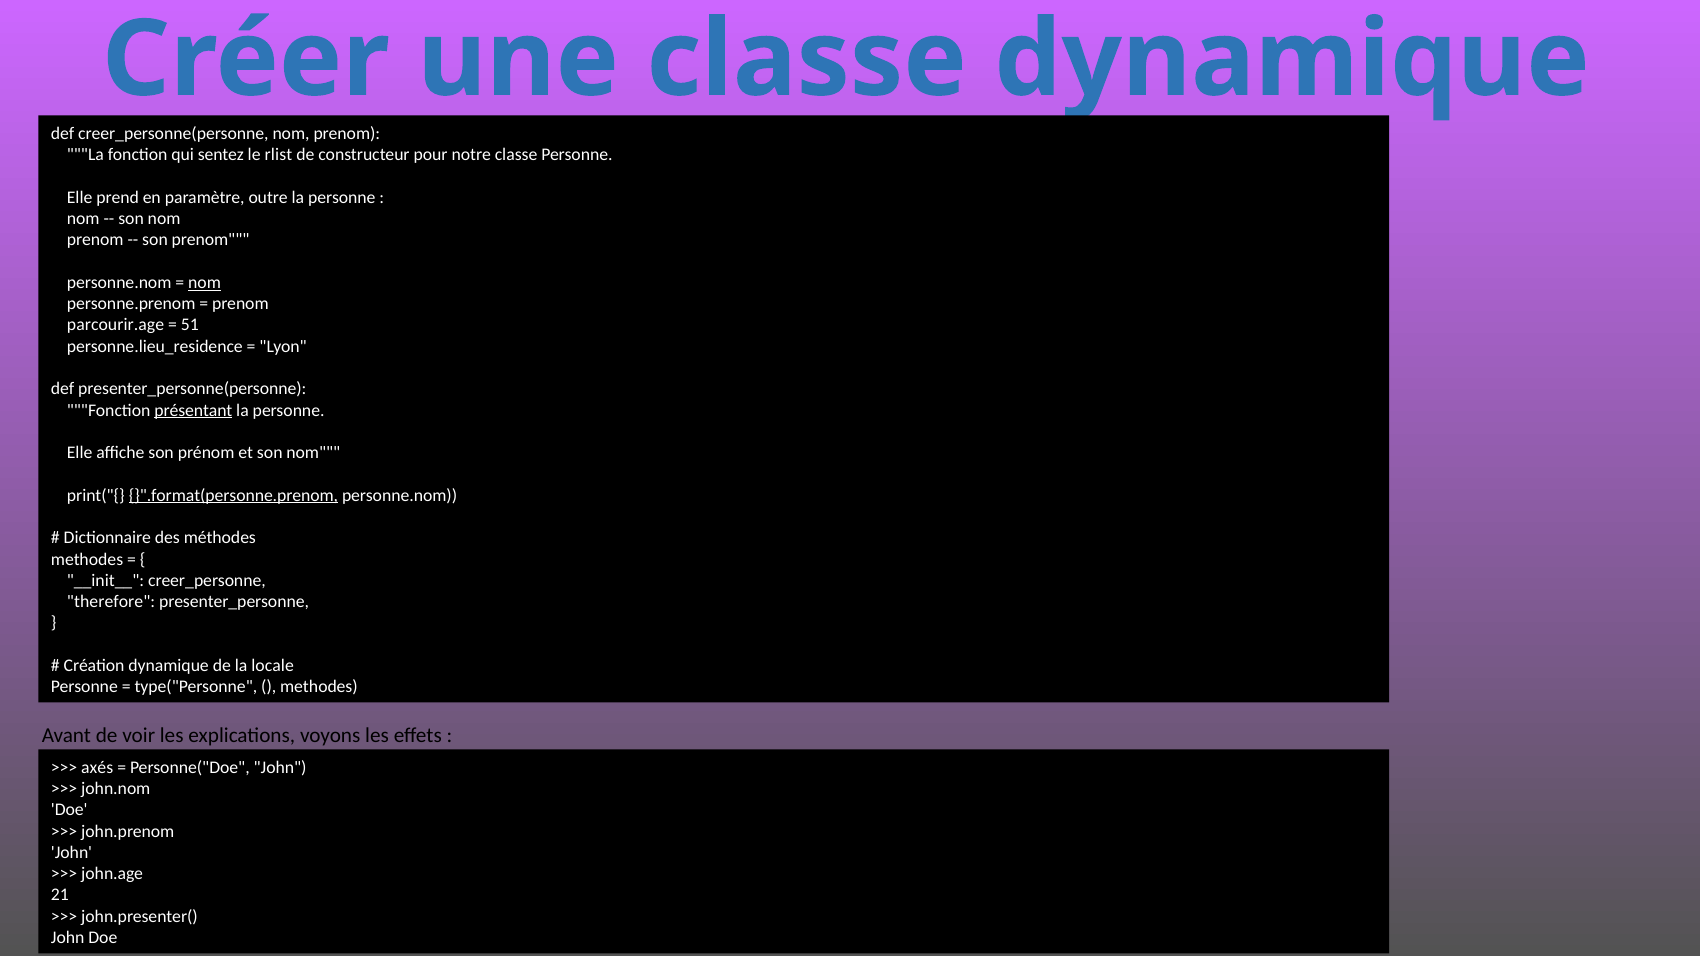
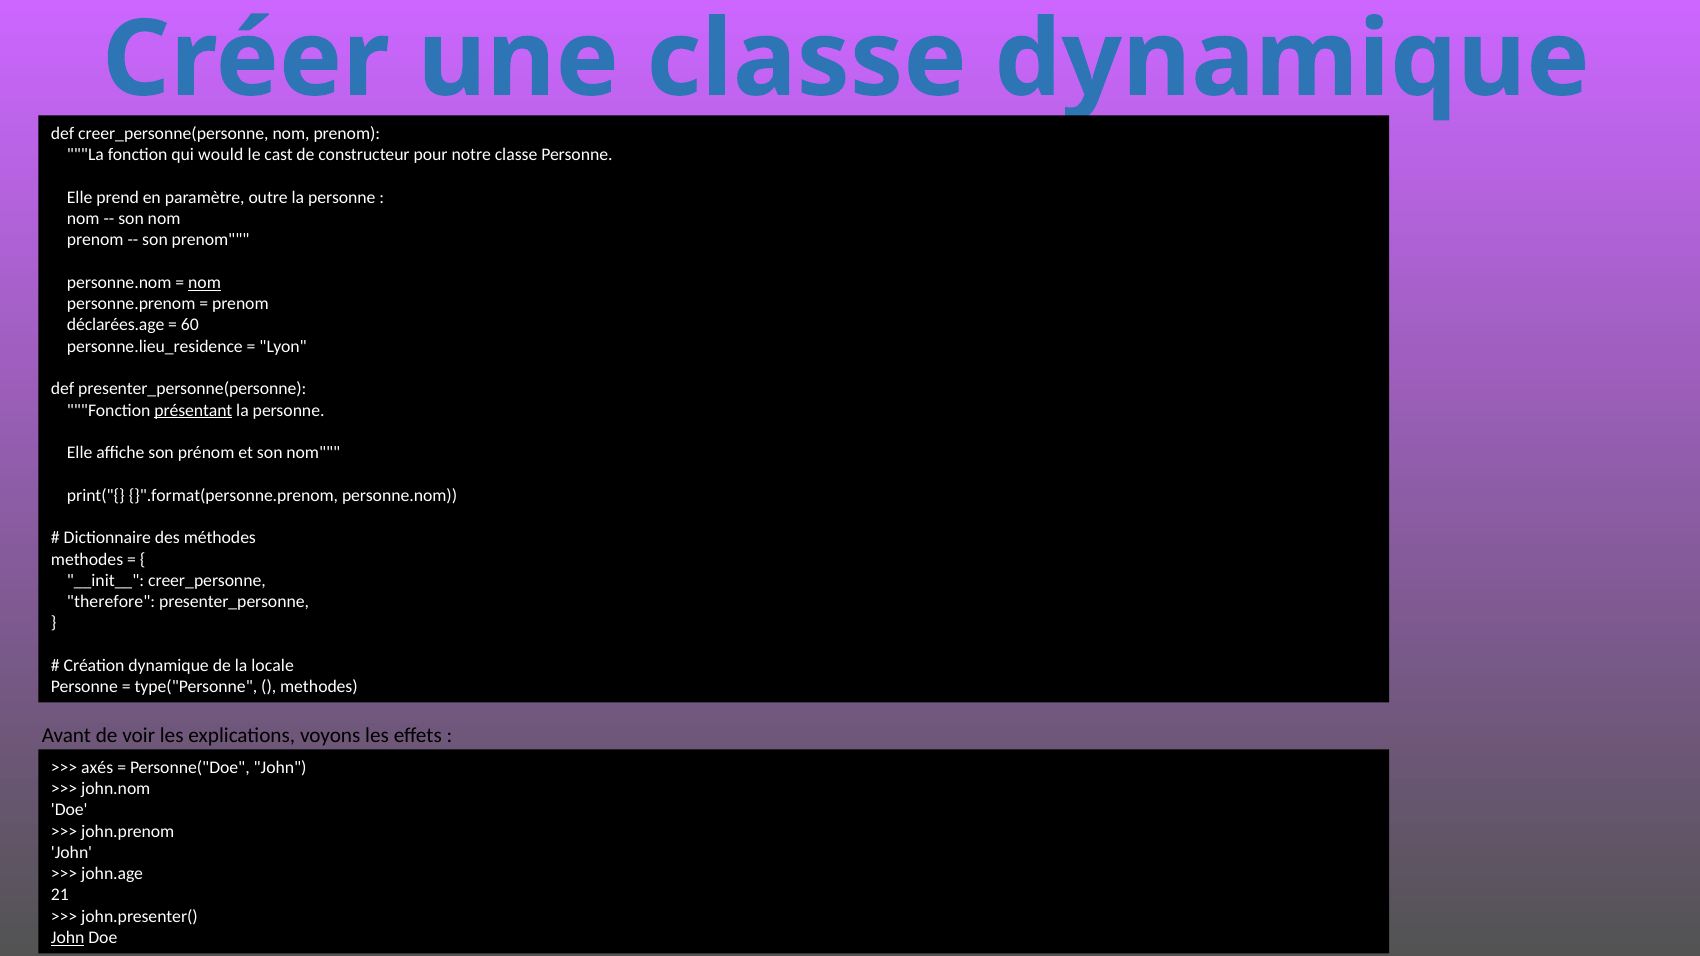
sentez: sentez -> would (221, 155)
rlist: rlist -> cast (279, 155)
parcourir.age: parcourir.age -> déclarées.age (116, 325)
51: 51 -> 60 (190, 325)
}".format(personne.prenom underline: present -> none (233, 495)
John underline: none -> present (68, 938)
